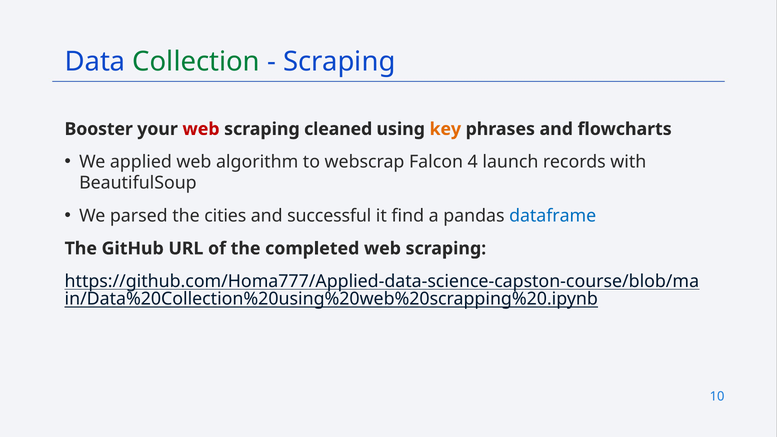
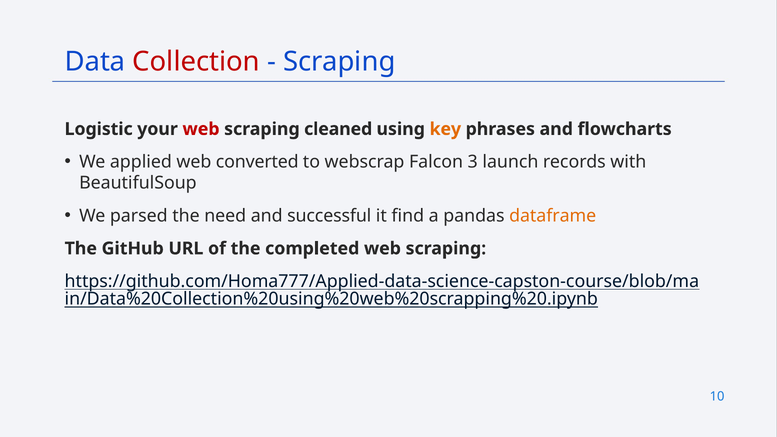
Collection colour: green -> red (196, 62)
Booster: Booster -> Logistic (99, 129)
algorithm: algorithm -> converted (257, 162)
4: 4 -> 3 (473, 162)
cities: cities -> need (225, 216)
dataframe colour: blue -> orange (553, 216)
